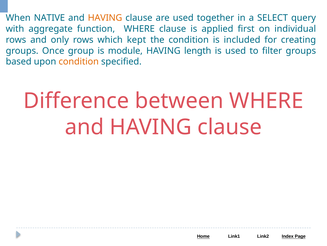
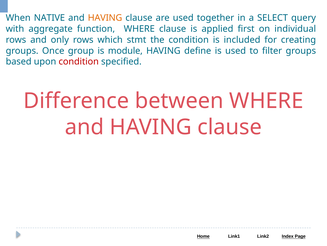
kept: kept -> stmt (137, 40)
length: length -> define (198, 51)
condition colour: orange -> red (79, 62)
